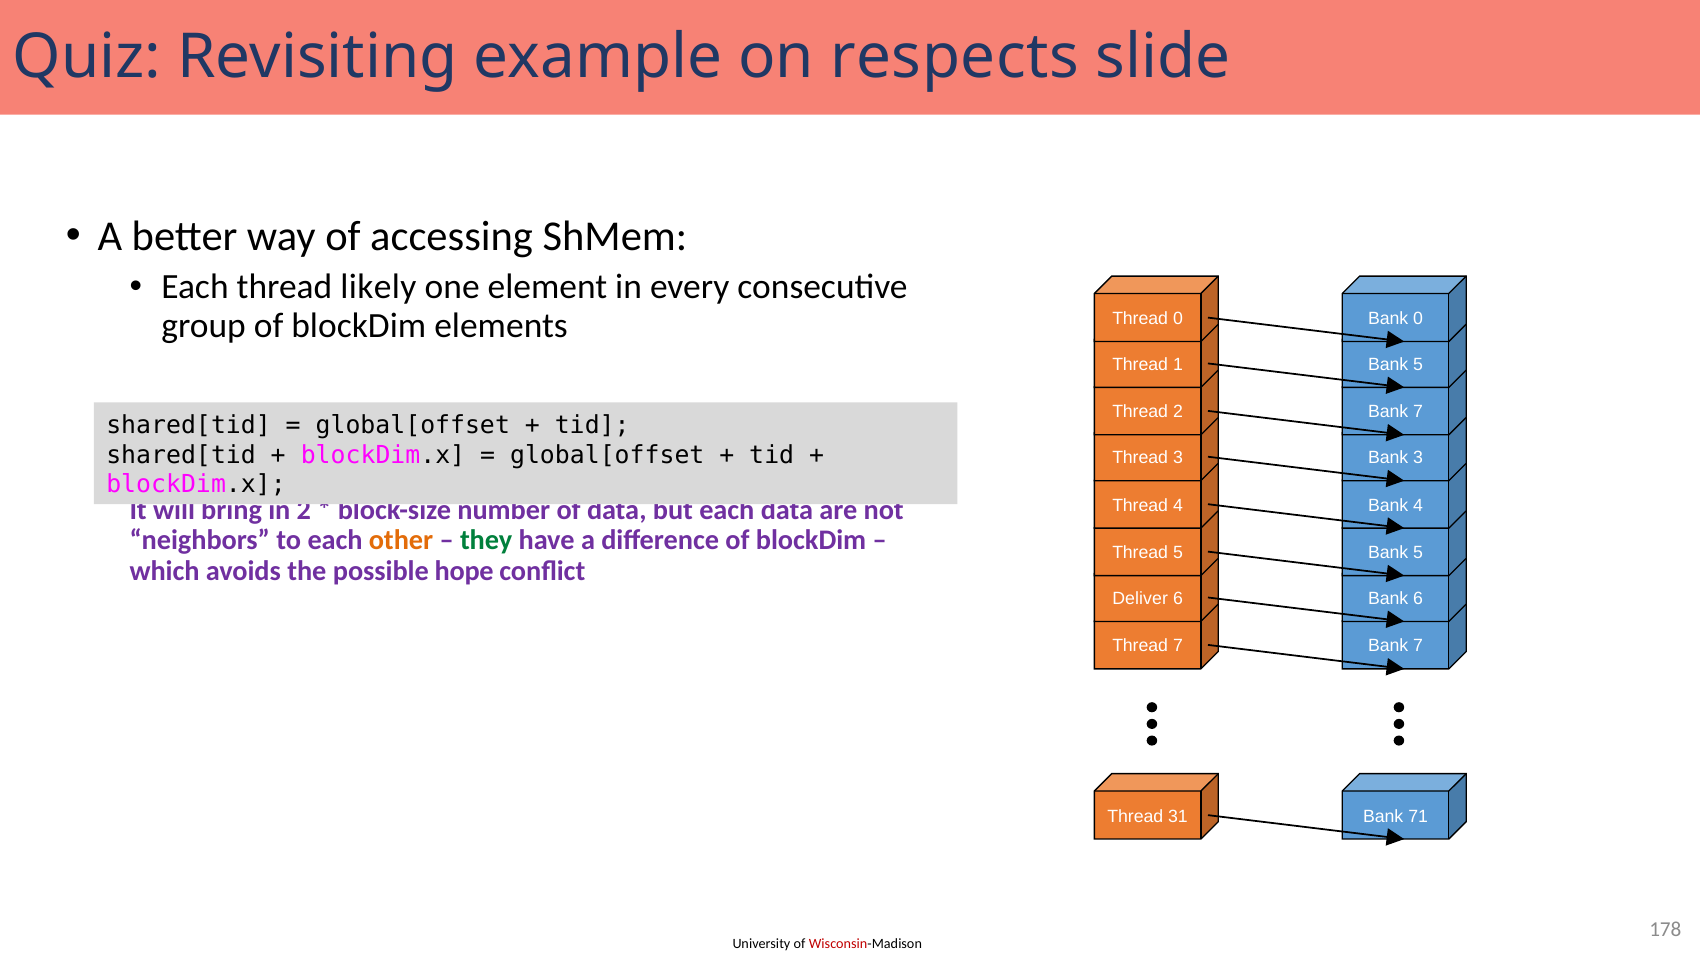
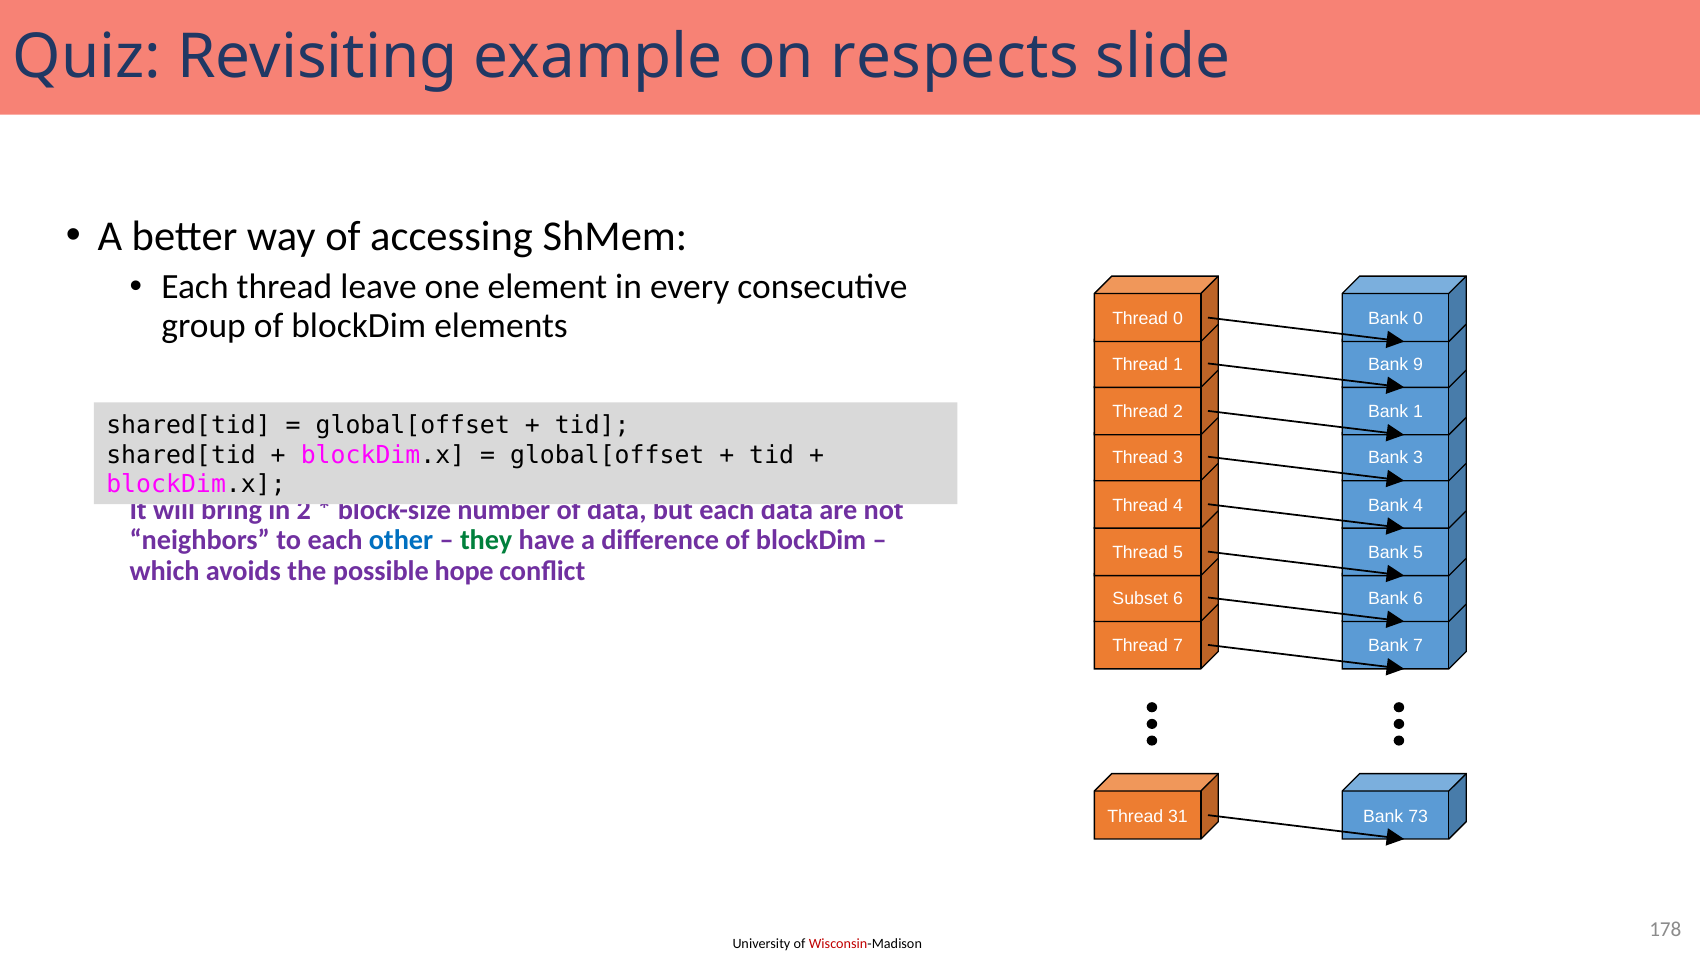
likely: likely -> leave (379, 287)
5: 5 -> 9 (1418, 365)
7: 7 -> 1 (1418, 412)
other colour: orange -> blue (401, 541)
Deliver: Deliver -> Subset (1140, 599)
71: 71 -> 73 (1418, 816)
